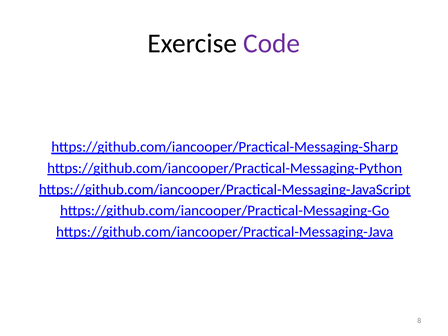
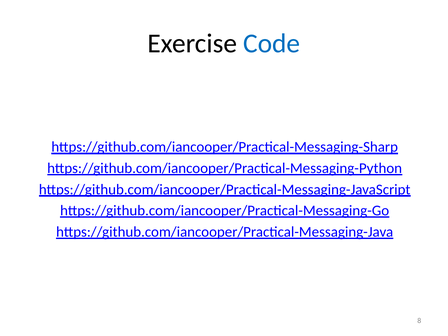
Code colour: purple -> blue (272, 43)
